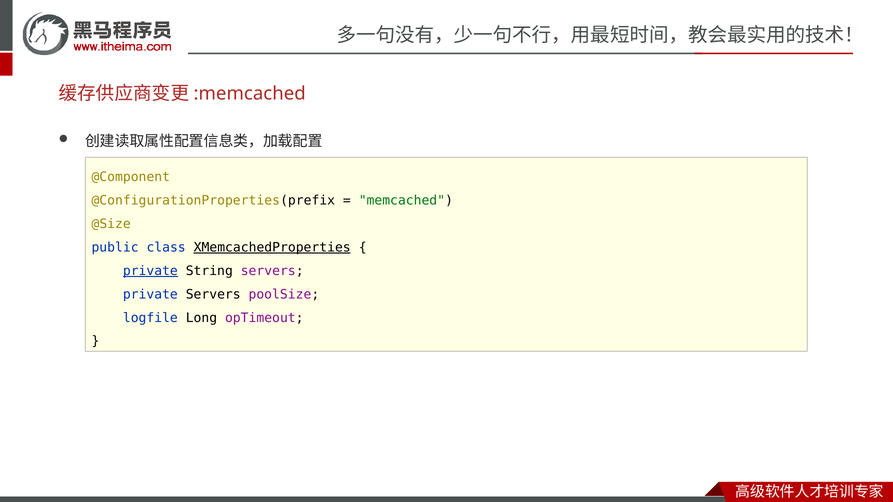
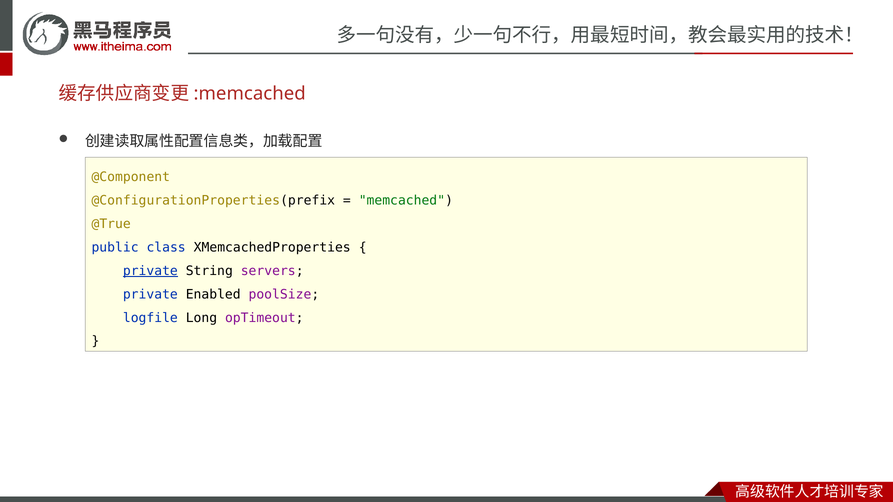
@Size: @Size -> @True (111, 224)
XMemcachedProperties underline: present -> none (272, 248)
private Servers: Servers -> Enabled (213, 294)
